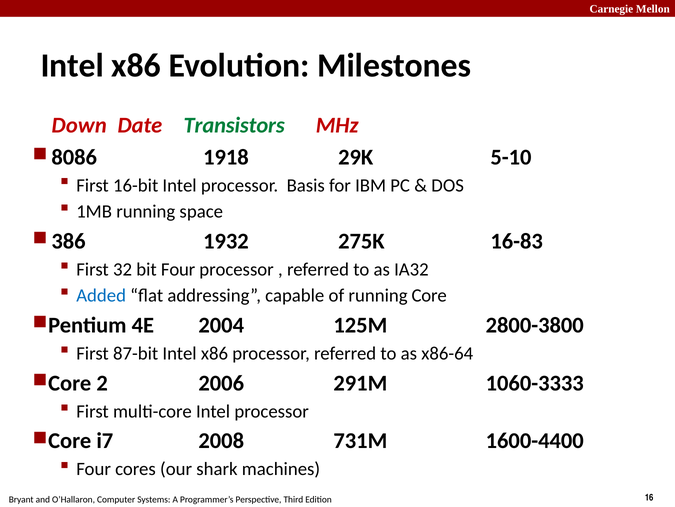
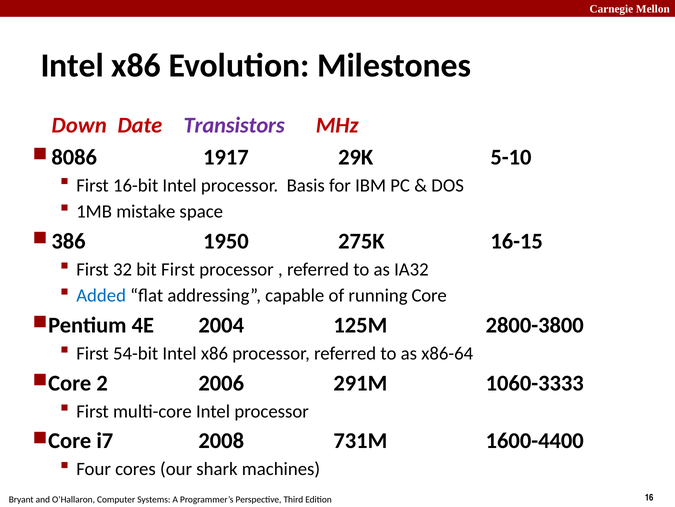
Transistors colour: green -> purple (234, 125)
1918: 1918 -> 1917 (226, 157)
1MB running: running -> mistake (146, 211)
1932: 1932 -> 1950 (226, 241)
16-83: 16-83 -> 16-15 (517, 241)
bit Four: Four -> First (178, 269)
87-bit: 87-bit -> 54-bit (136, 353)
